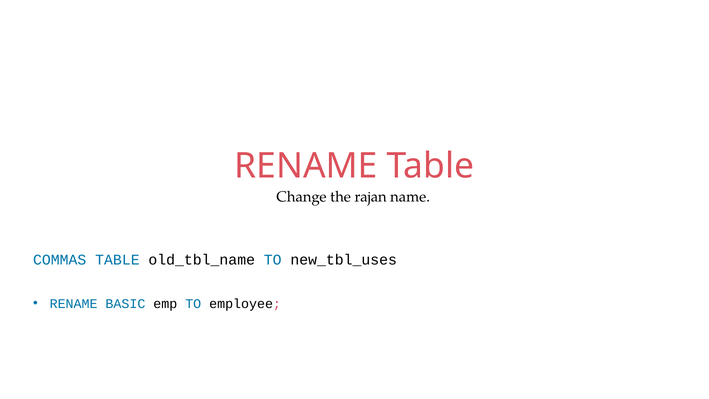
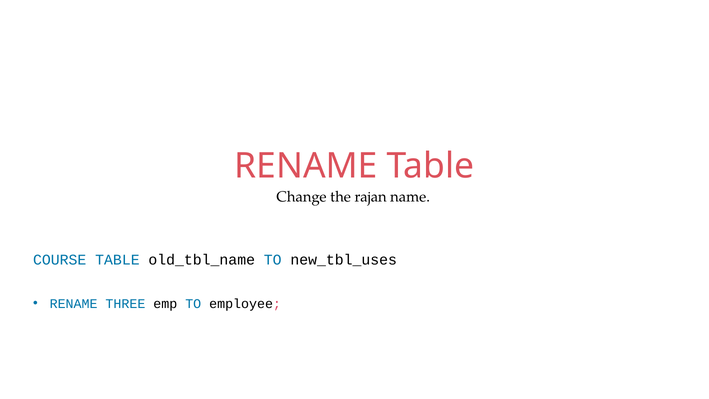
COMMAS: COMMAS -> COURSE (60, 260)
BASIC: BASIC -> THREE (125, 304)
